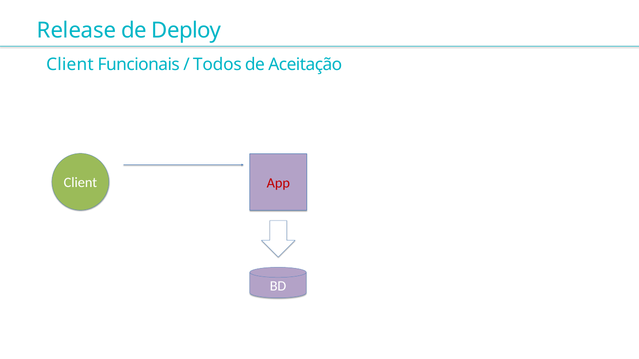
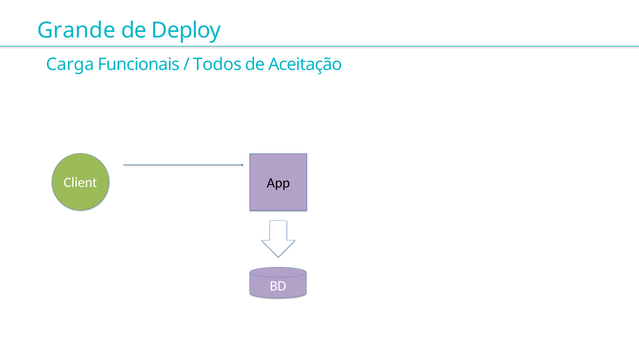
Release: Release -> Grande (76, 30)
Client: Client -> Carga (70, 65)
App colour: red -> black (278, 183)
